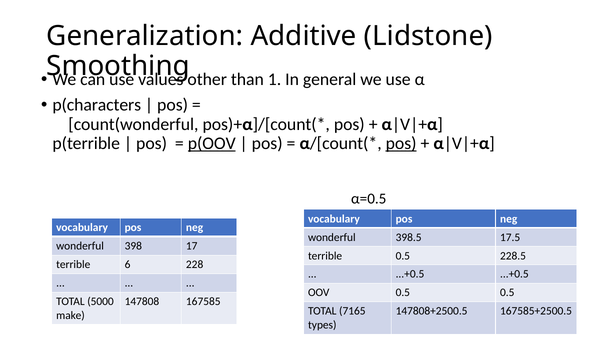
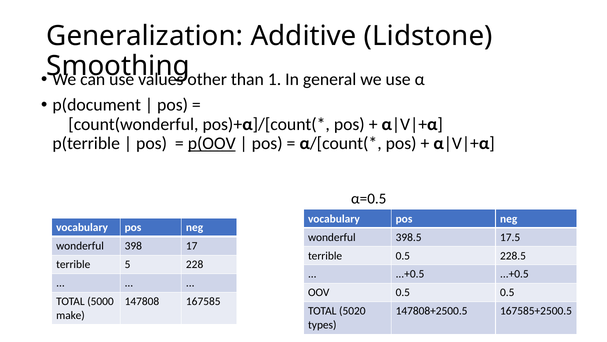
p(characters: p(characters -> p(document (97, 105)
pos underline: present -> none (401, 143)
6: 6 -> 5 (128, 264)
7165: 7165 -> 5020 (352, 311)
